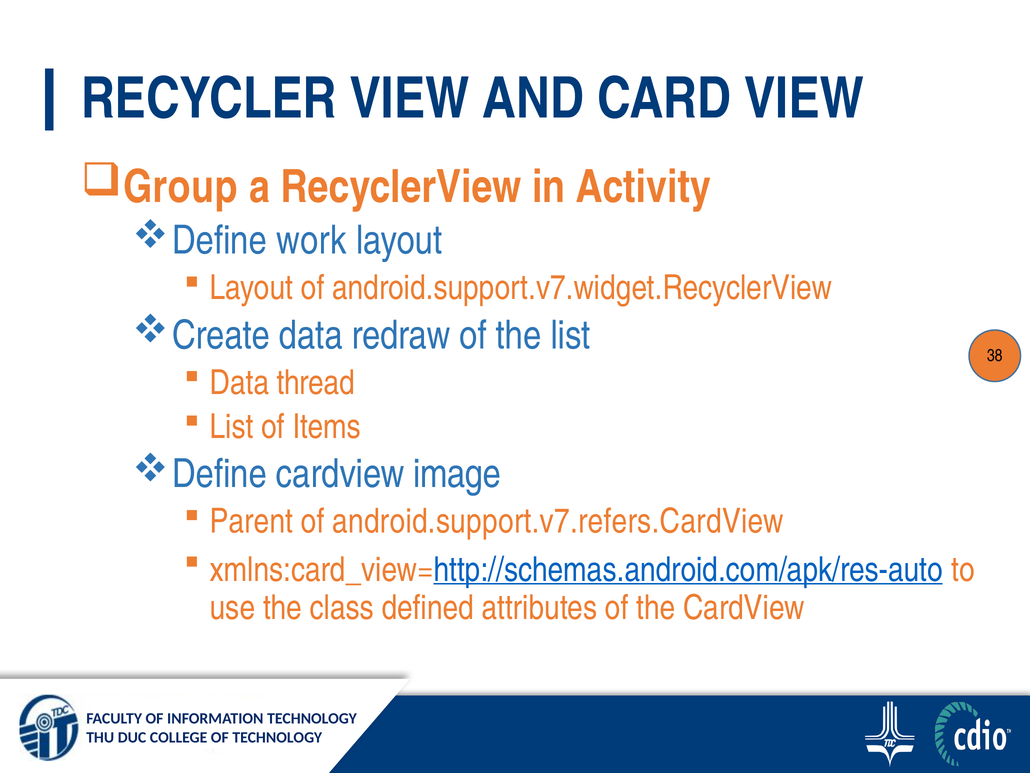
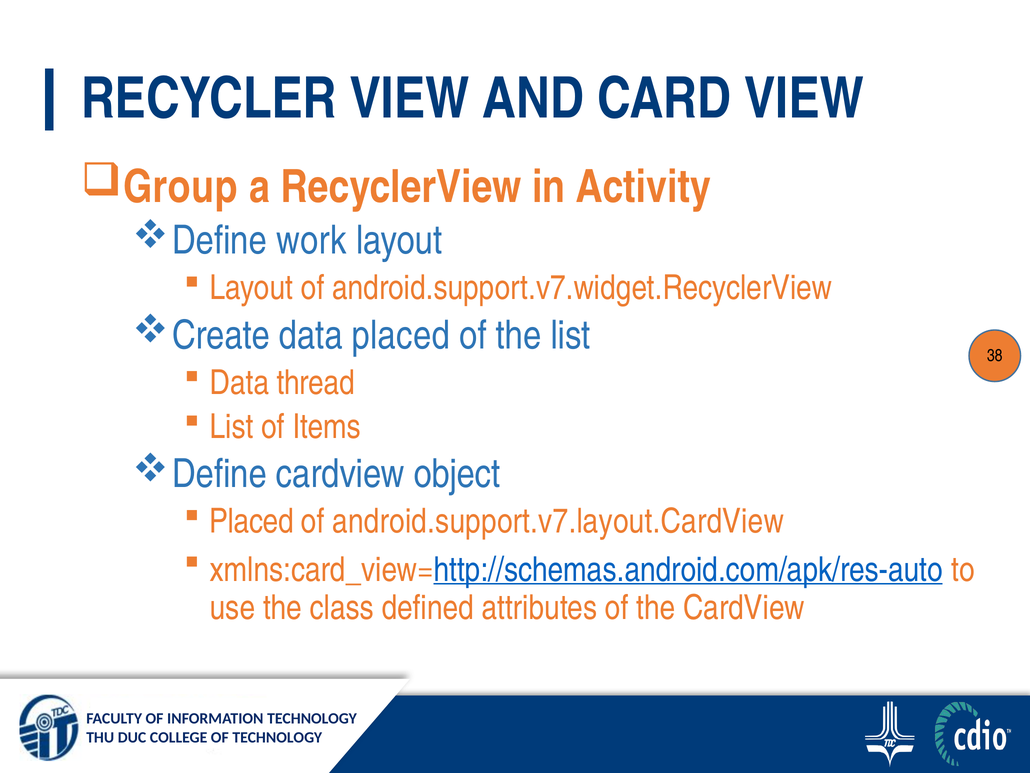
data redraw: redraw -> placed (401, 335)
image: image -> object (457, 474)
Parent: Parent -> Placed (252, 521)
android.support.v7.refers.CardView: android.support.v7.refers.CardView -> android.support.v7.layout.CardView (558, 521)
